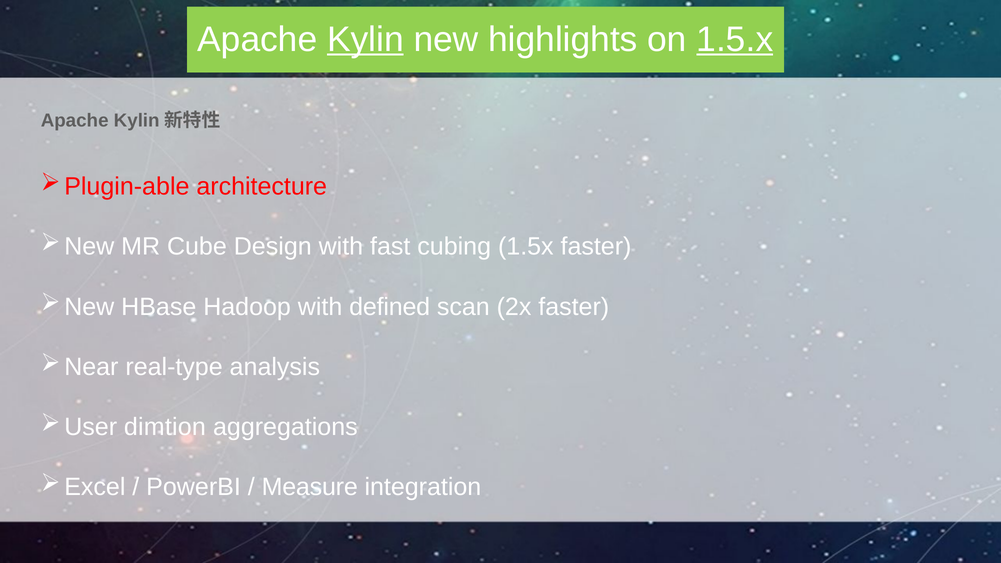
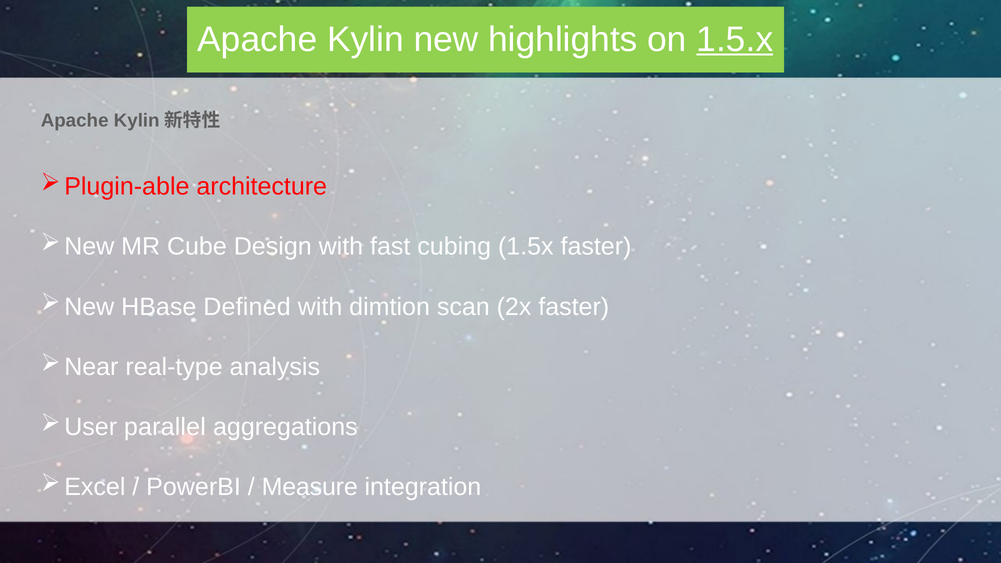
Kylin underline: present -> none (365, 39)
Hadoop: Hadoop -> Defined (247, 307)
defined: defined -> dimtion (390, 307)
dimtion: dimtion -> parallel (165, 427)
